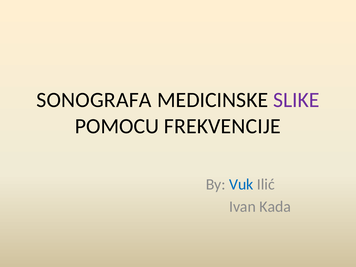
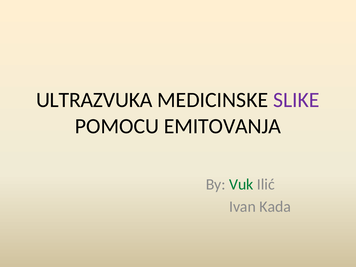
SONOGRAFA: SONOGRAFA -> ULTRAZVUKA (94, 100)
FREKVENCIJE: FREKVENCIJE -> EMITOVANJA (222, 126)
Vuk colour: blue -> green (241, 184)
